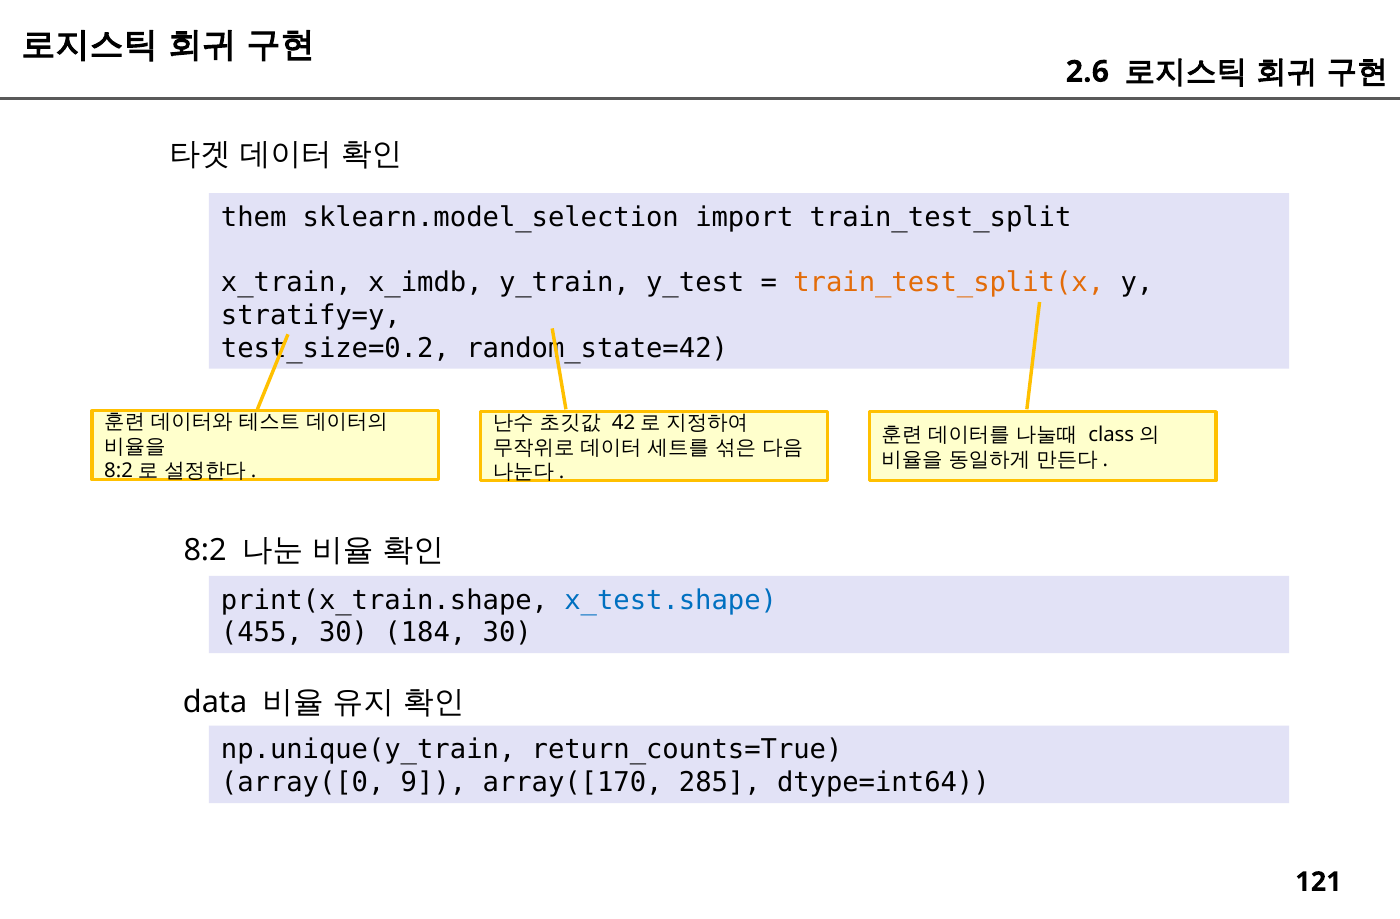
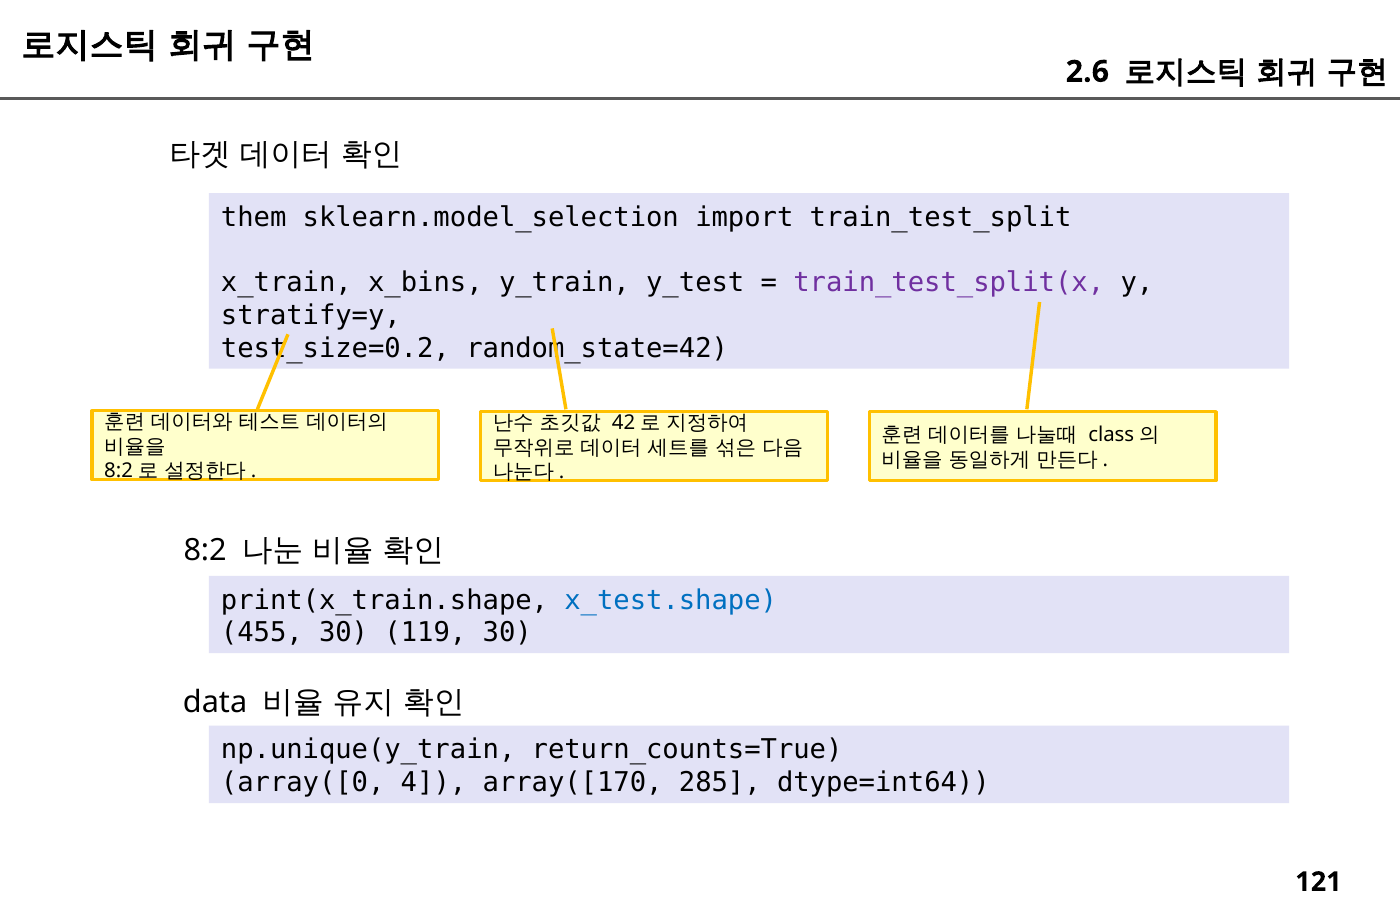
x_imdb: x_imdb -> x_bins (425, 283)
train_test_split(x colour: orange -> purple (949, 283)
184: 184 -> 119 (425, 633)
9: 9 -> 4 (434, 783)
